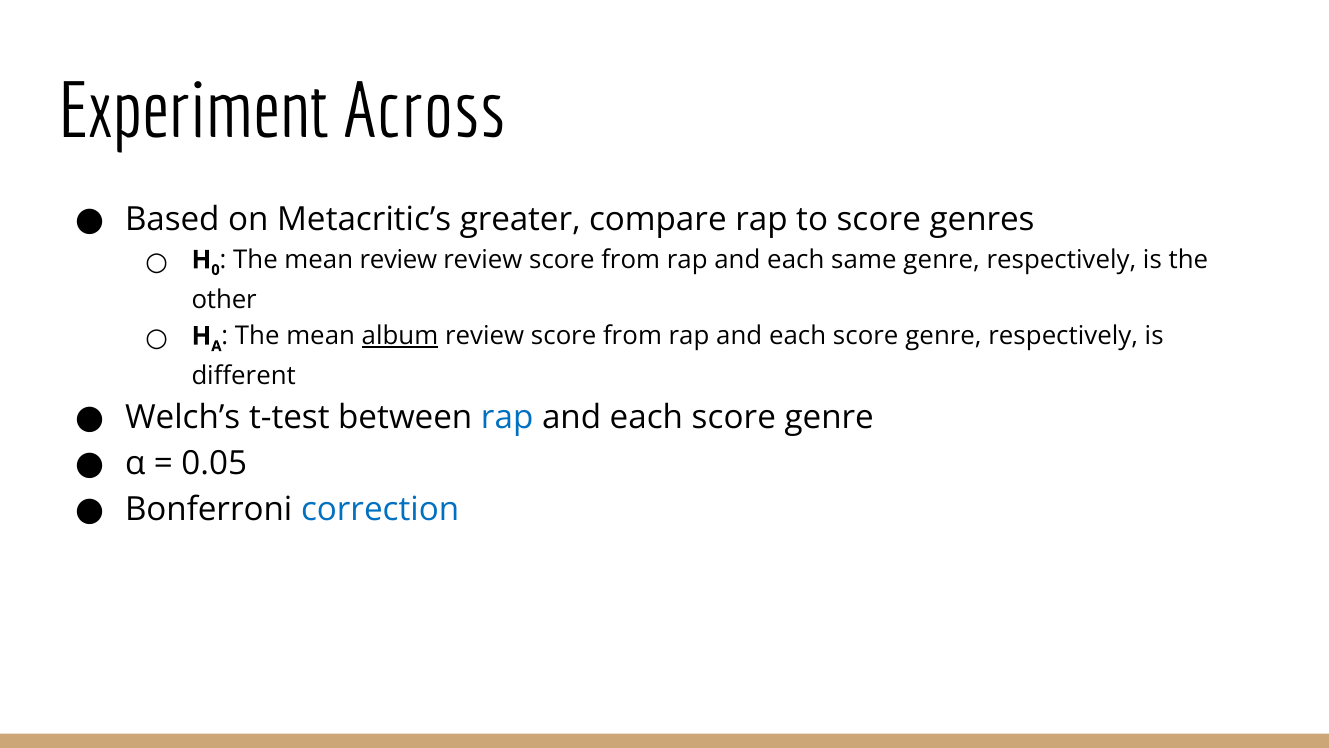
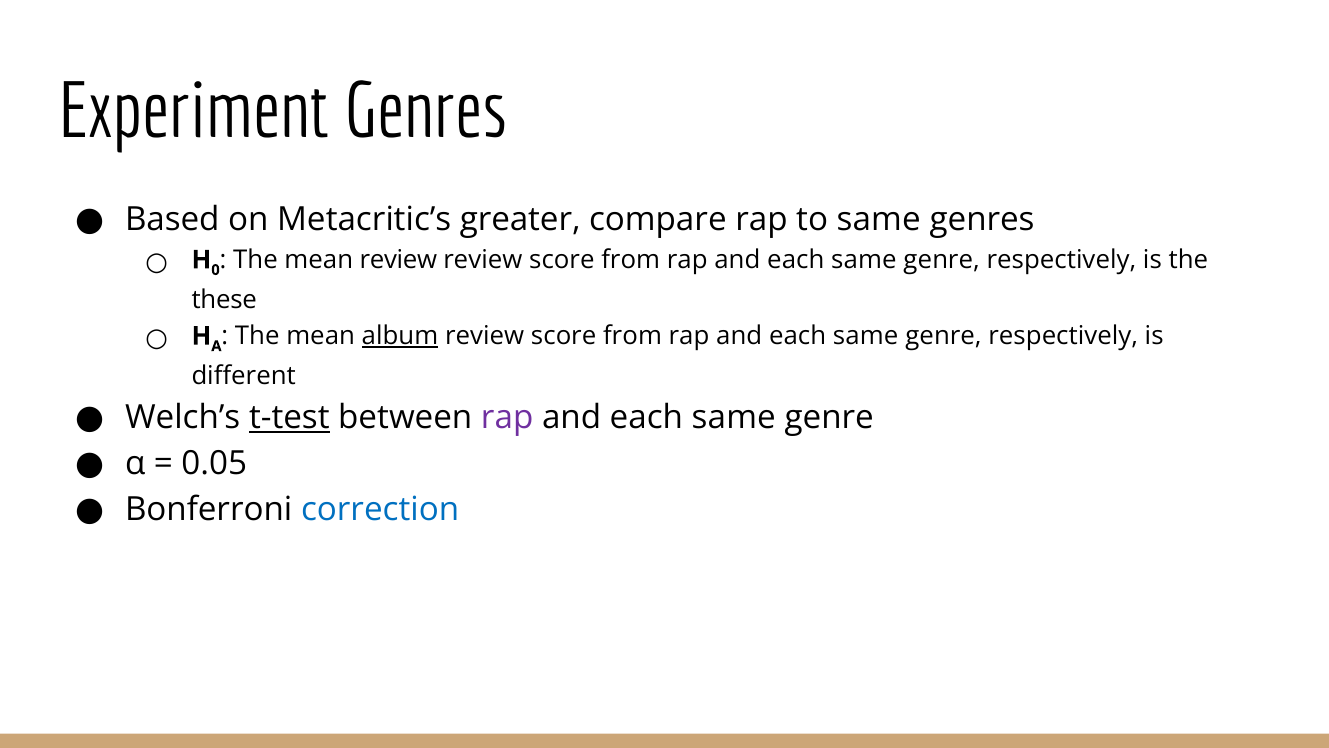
Experiment Across: Across -> Genres (426, 112)
to score: score -> same (879, 220)
other: other -> these (224, 300)
score: score -> same (866, 336)
t-test underline: none -> present (289, 418)
rap colour: blue -> purple (507, 418)
score: score -> same (734, 418)
